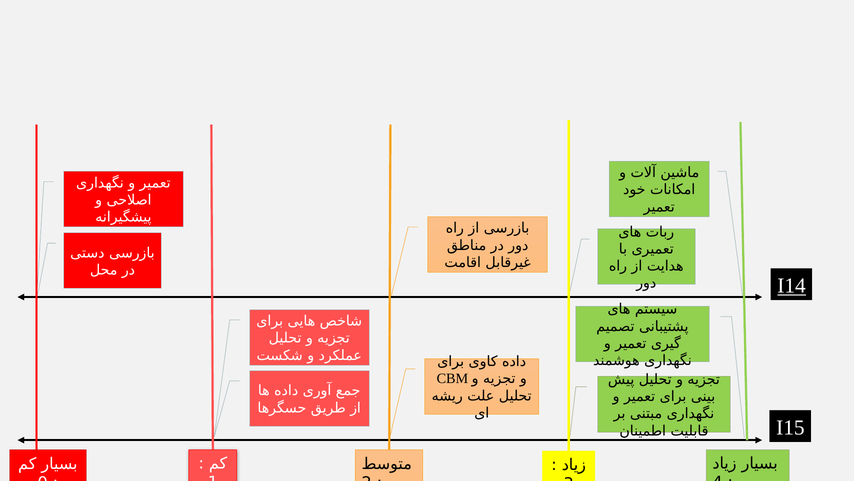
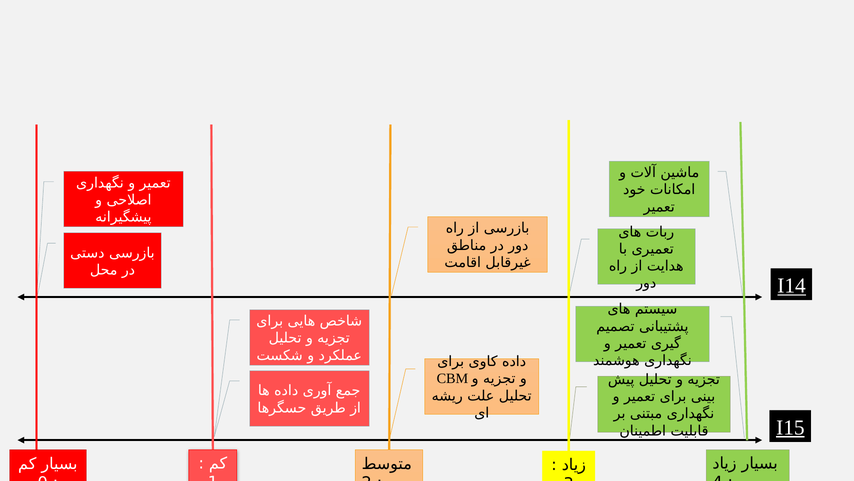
I15 underline: none -> present (790, 427)
